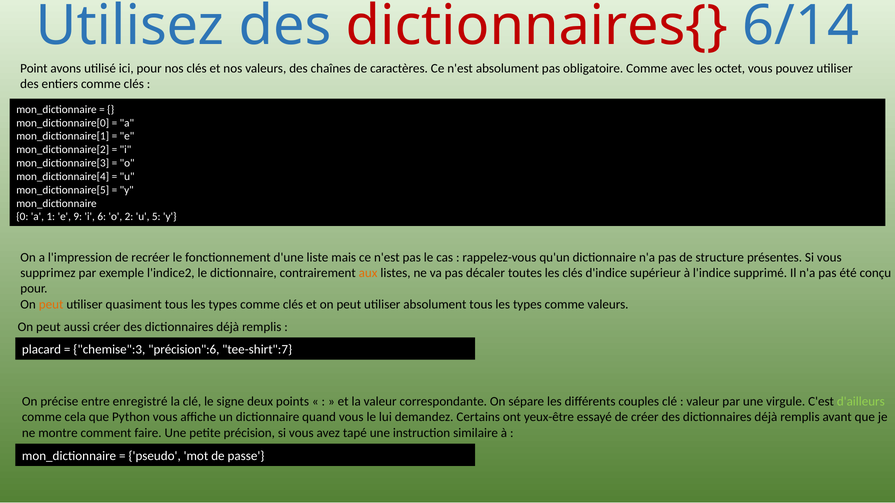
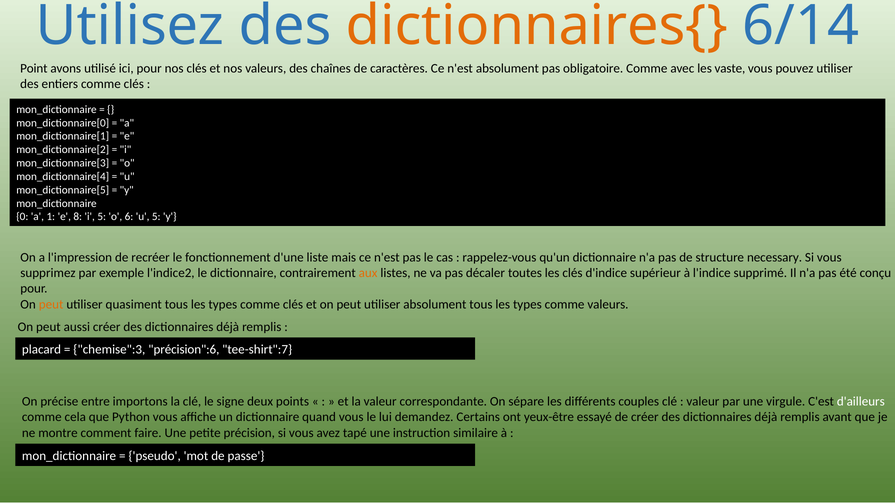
dictionnaires{ colour: red -> orange (537, 26)
octet: octet -> vaste (730, 68)
9: 9 -> 8 (78, 217)
i 6: 6 -> 5 (102, 217)
2: 2 -> 6 (129, 217)
présentes: présentes -> necessary (775, 258)
enregistré: enregistré -> importons (140, 402)
d'ailleurs colour: light green -> white (861, 402)
